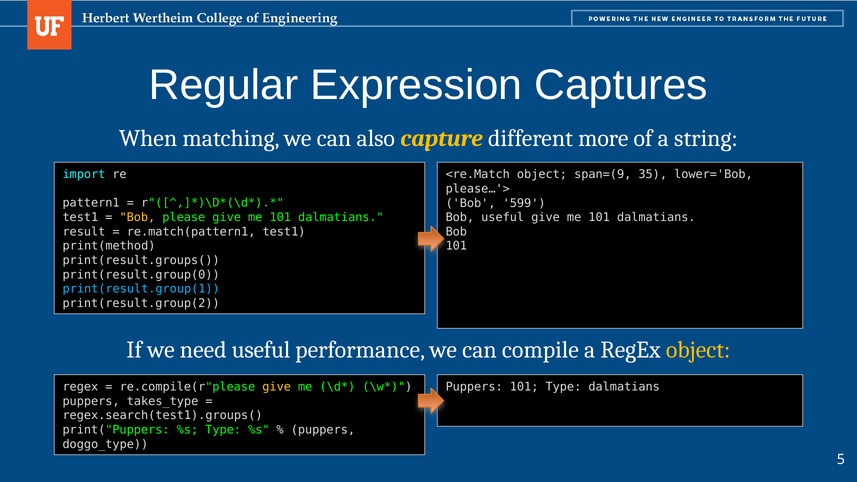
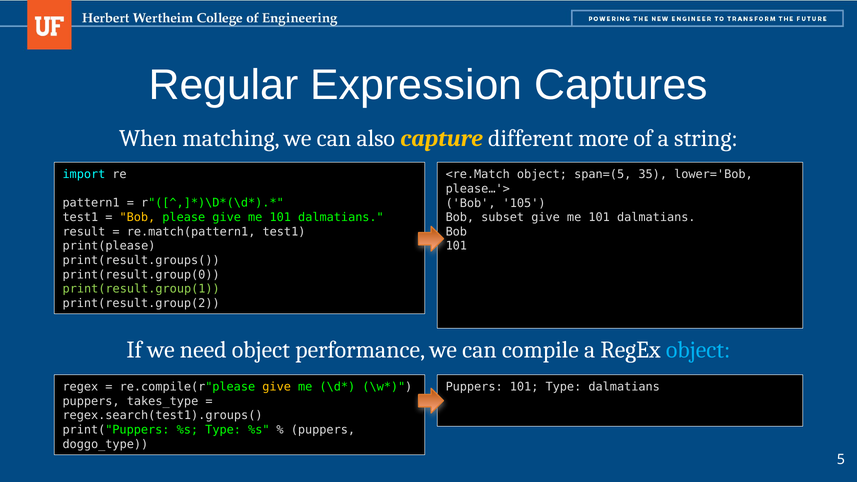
span=(9: span=(9 -> span=(5 (603, 175)
599: 599 -> 105 (524, 203)
Bob useful: useful -> subset (503, 217)
print(method: print(method -> print(please (109, 246)
print(result.group(1 colour: light blue -> light green (141, 289)
need useful: useful -> object (261, 350)
object colour: yellow -> light blue (698, 350)
